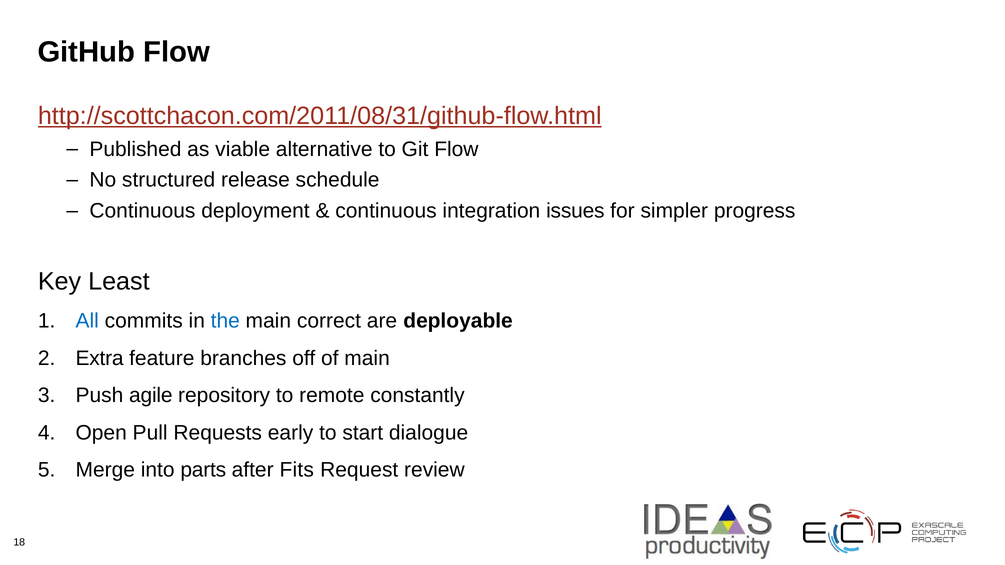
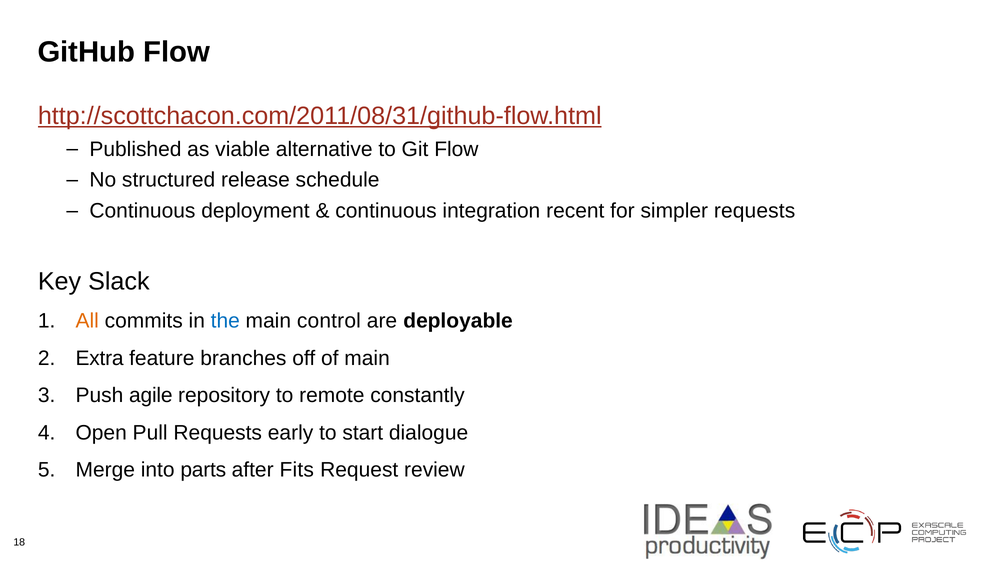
issues: issues -> recent (575, 211)
simpler progress: progress -> requests (755, 211)
Least: Least -> Slack (119, 282)
All colour: blue -> orange (87, 321)
correct: correct -> control (329, 321)
